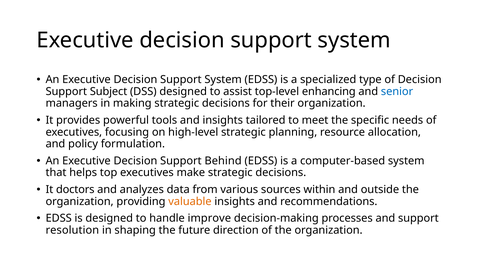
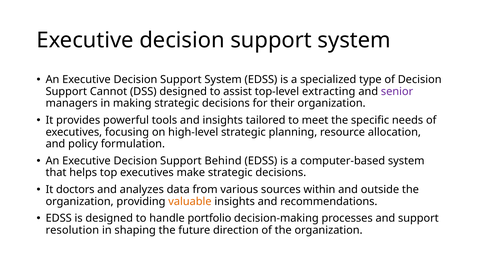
Subject: Subject -> Cannot (108, 91)
enhancing: enhancing -> extracting (329, 91)
senior colour: blue -> purple (397, 91)
improve: improve -> portfolio (209, 218)
